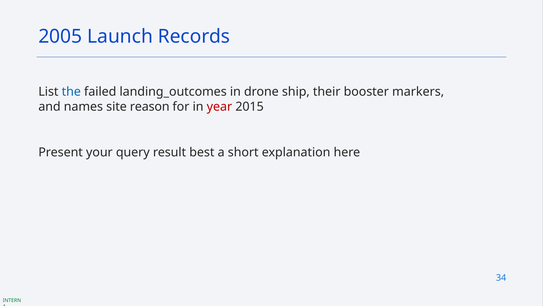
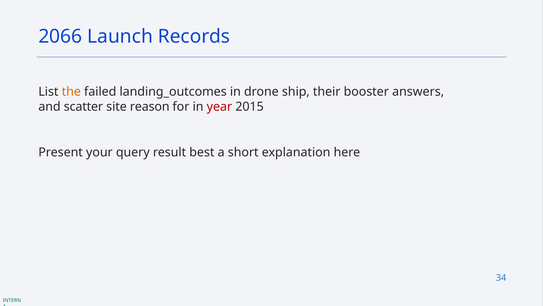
2005: 2005 -> 2066 (60, 36)
the colour: blue -> orange (71, 92)
markers: markers -> answers (418, 92)
names: names -> scatter (83, 107)
